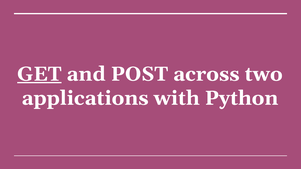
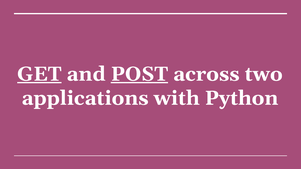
POST underline: none -> present (139, 74)
